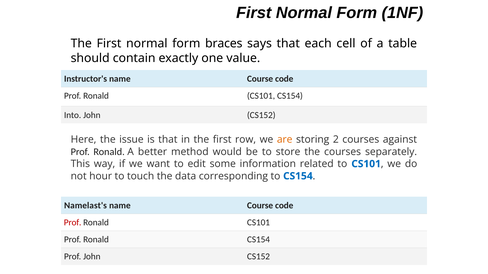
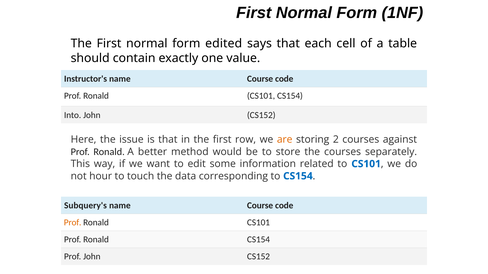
braces: braces -> edited (224, 44)
Namelast's: Namelast's -> Subquery's (85, 206)
Prof colour: red -> orange (73, 223)
